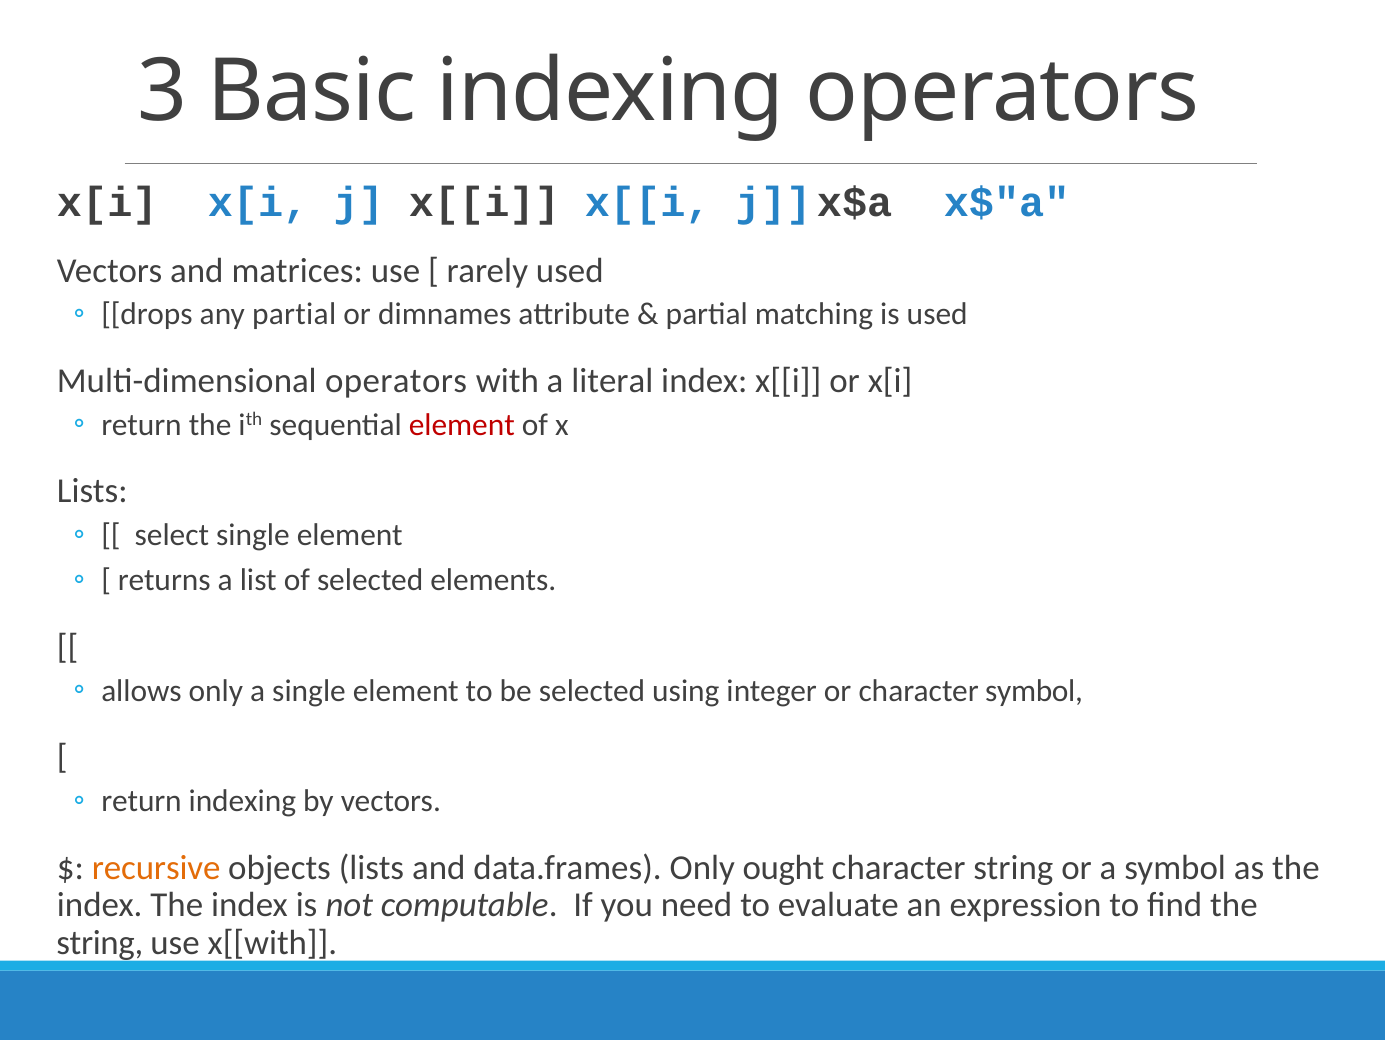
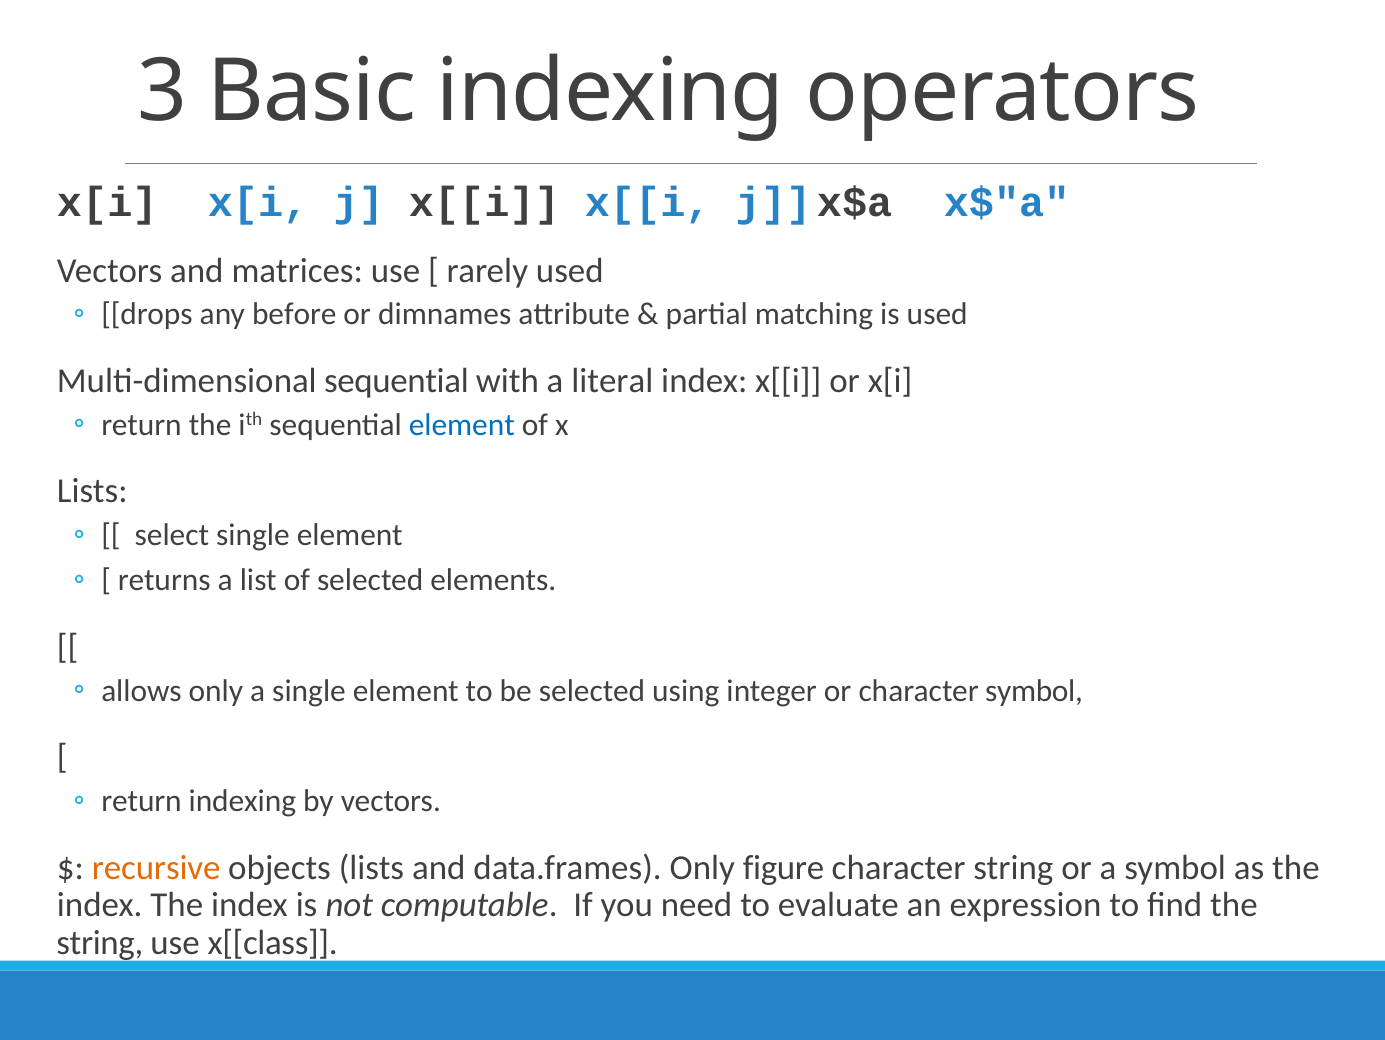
any partial: partial -> before (294, 314)
Multi-dimensional operators: operators -> sequential (396, 381)
element colour: red -> blue (462, 425)
ought: ought -> figure (783, 867)
x[[with: x[[with -> x[[class (273, 943)
